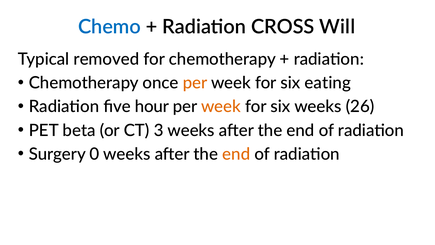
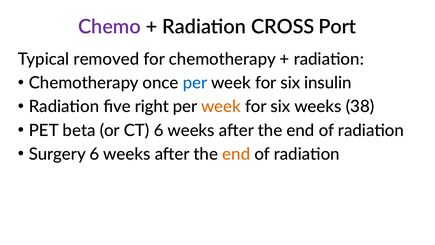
Chemo colour: blue -> purple (109, 27)
Will: Will -> Port (337, 27)
per colour: orange -> blue (195, 83)
eating: eating -> insulin (328, 83)
hour: hour -> right (152, 107)
26: 26 -> 38 (360, 107)
CT 3: 3 -> 6 (159, 130)
Surgery 0: 0 -> 6 (95, 154)
